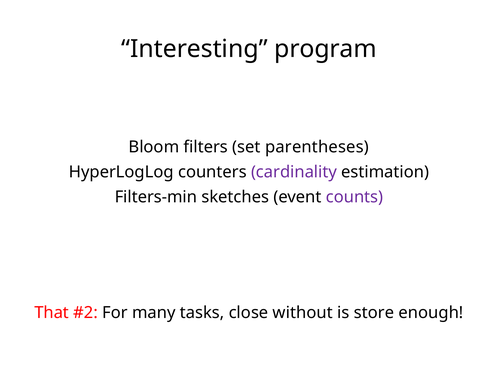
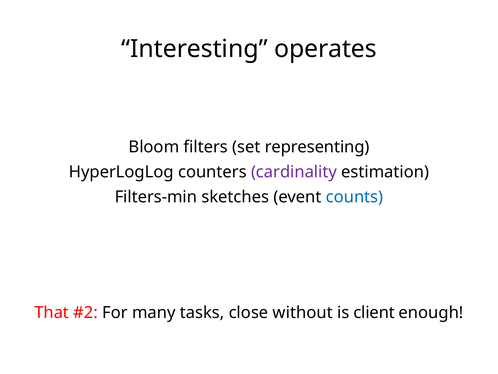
program: program -> operates (325, 49)
parentheses: parentheses -> representing (317, 147)
counts colour: purple -> blue (354, 197)
store: store -> client (374, 312)
